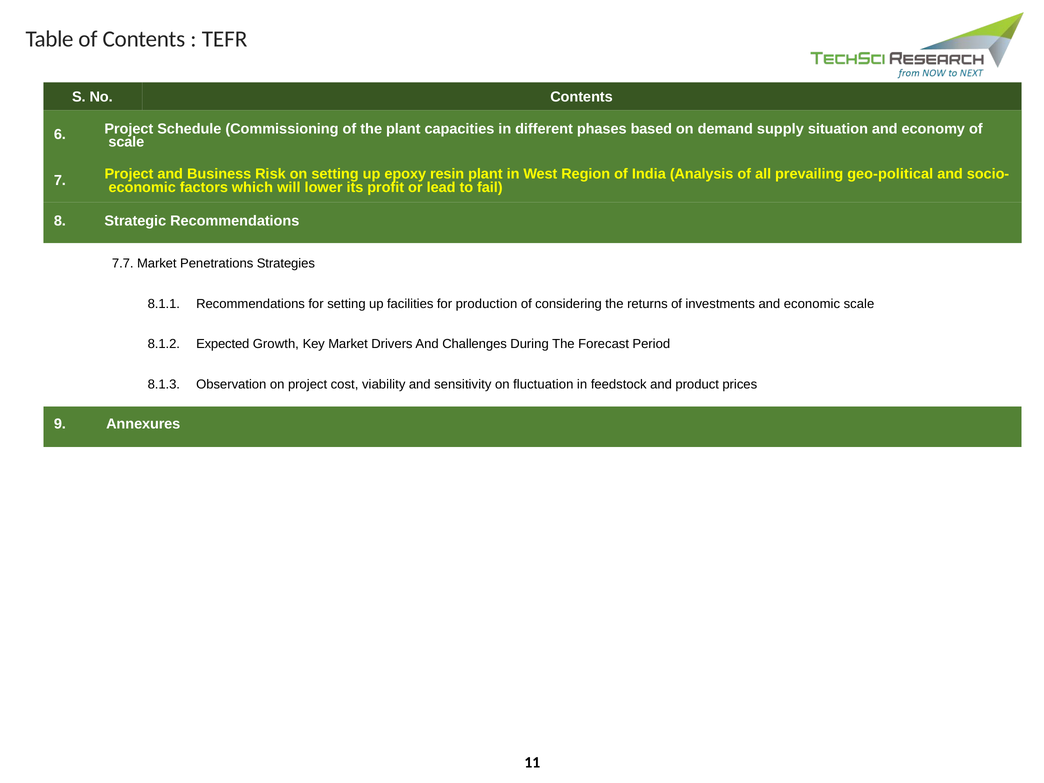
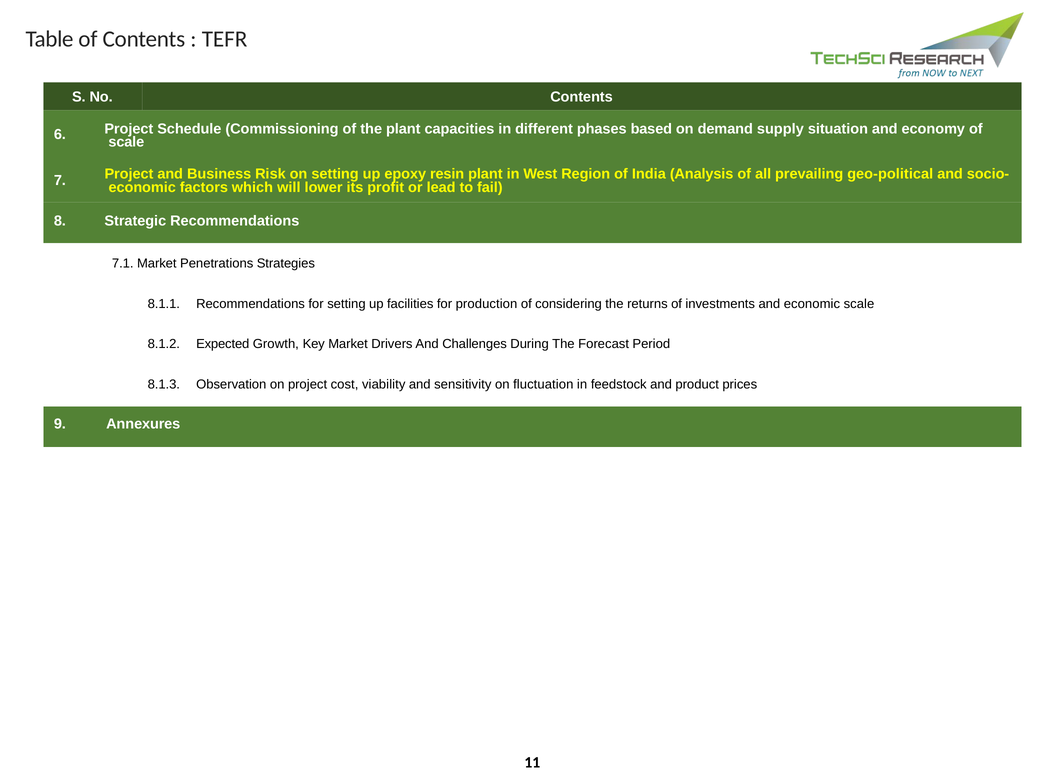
7.7: 7.7 -> 7.1 (123, 263)
